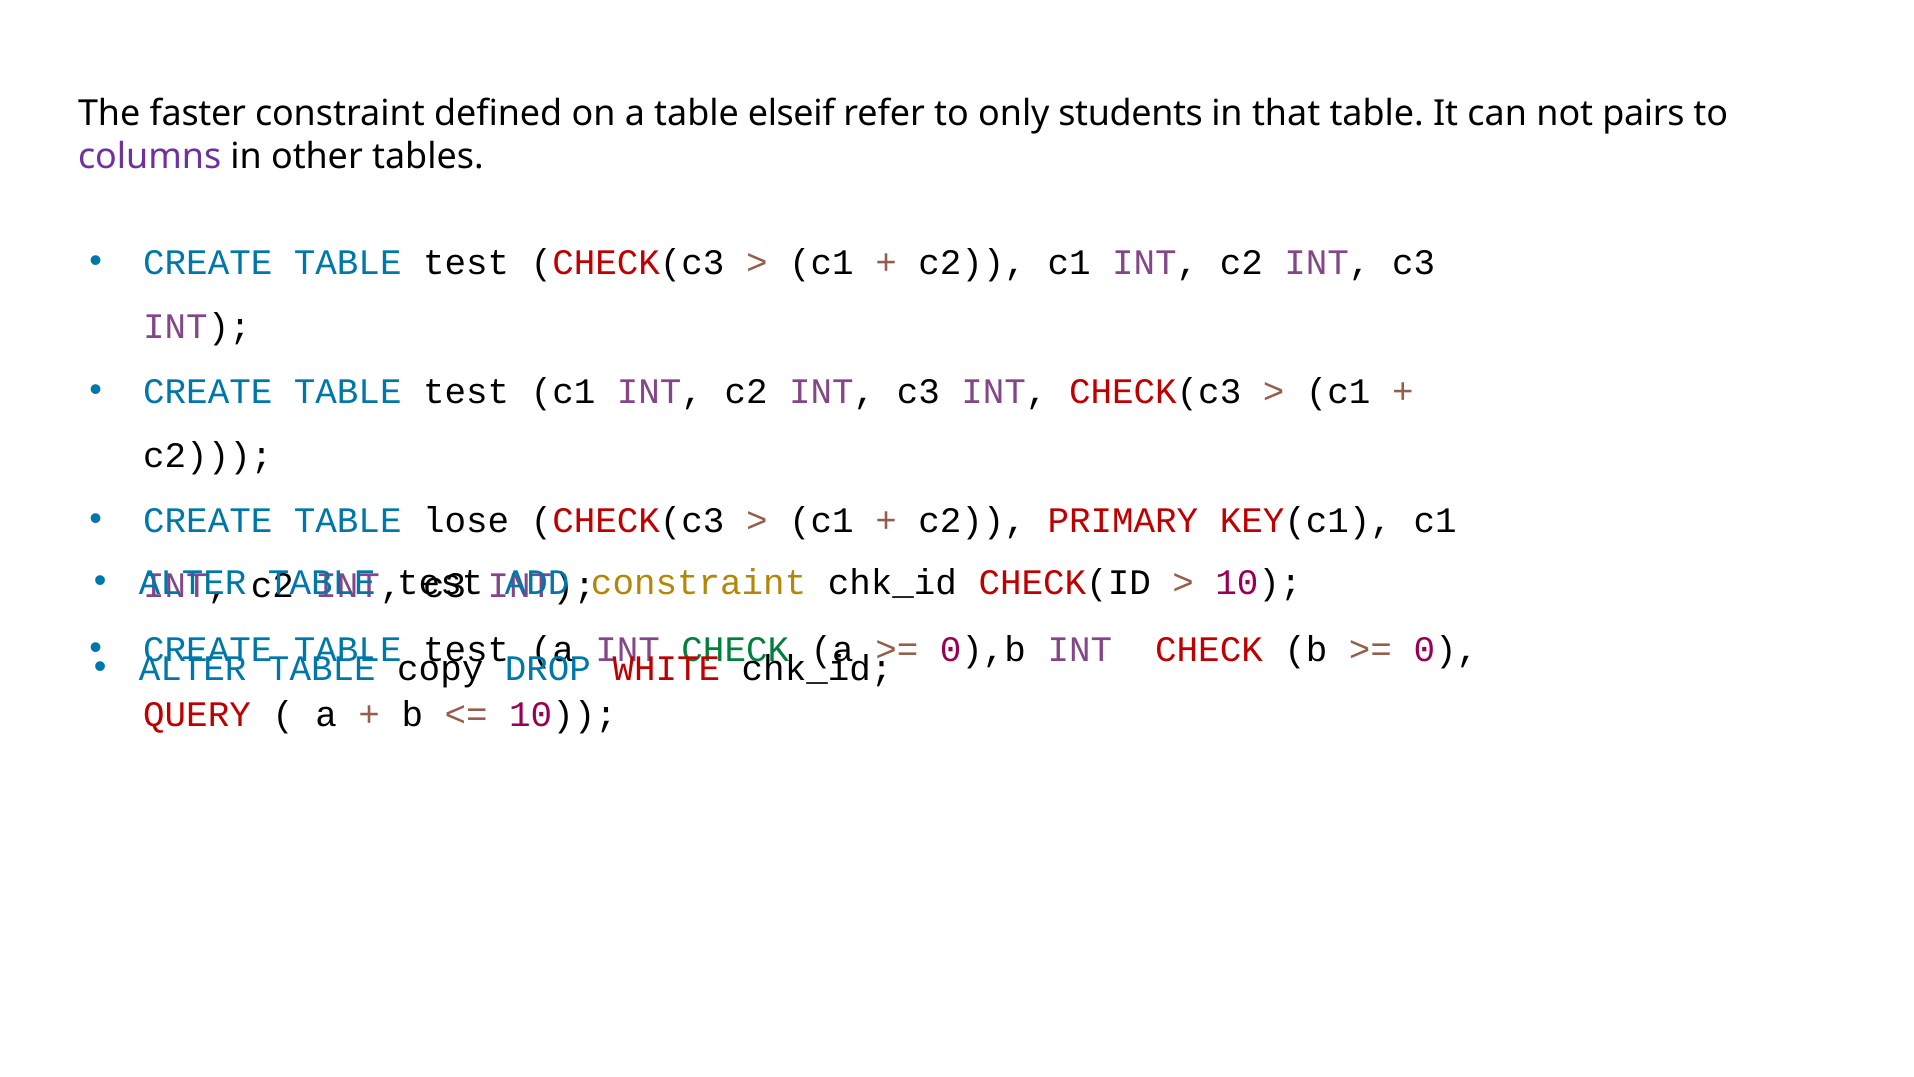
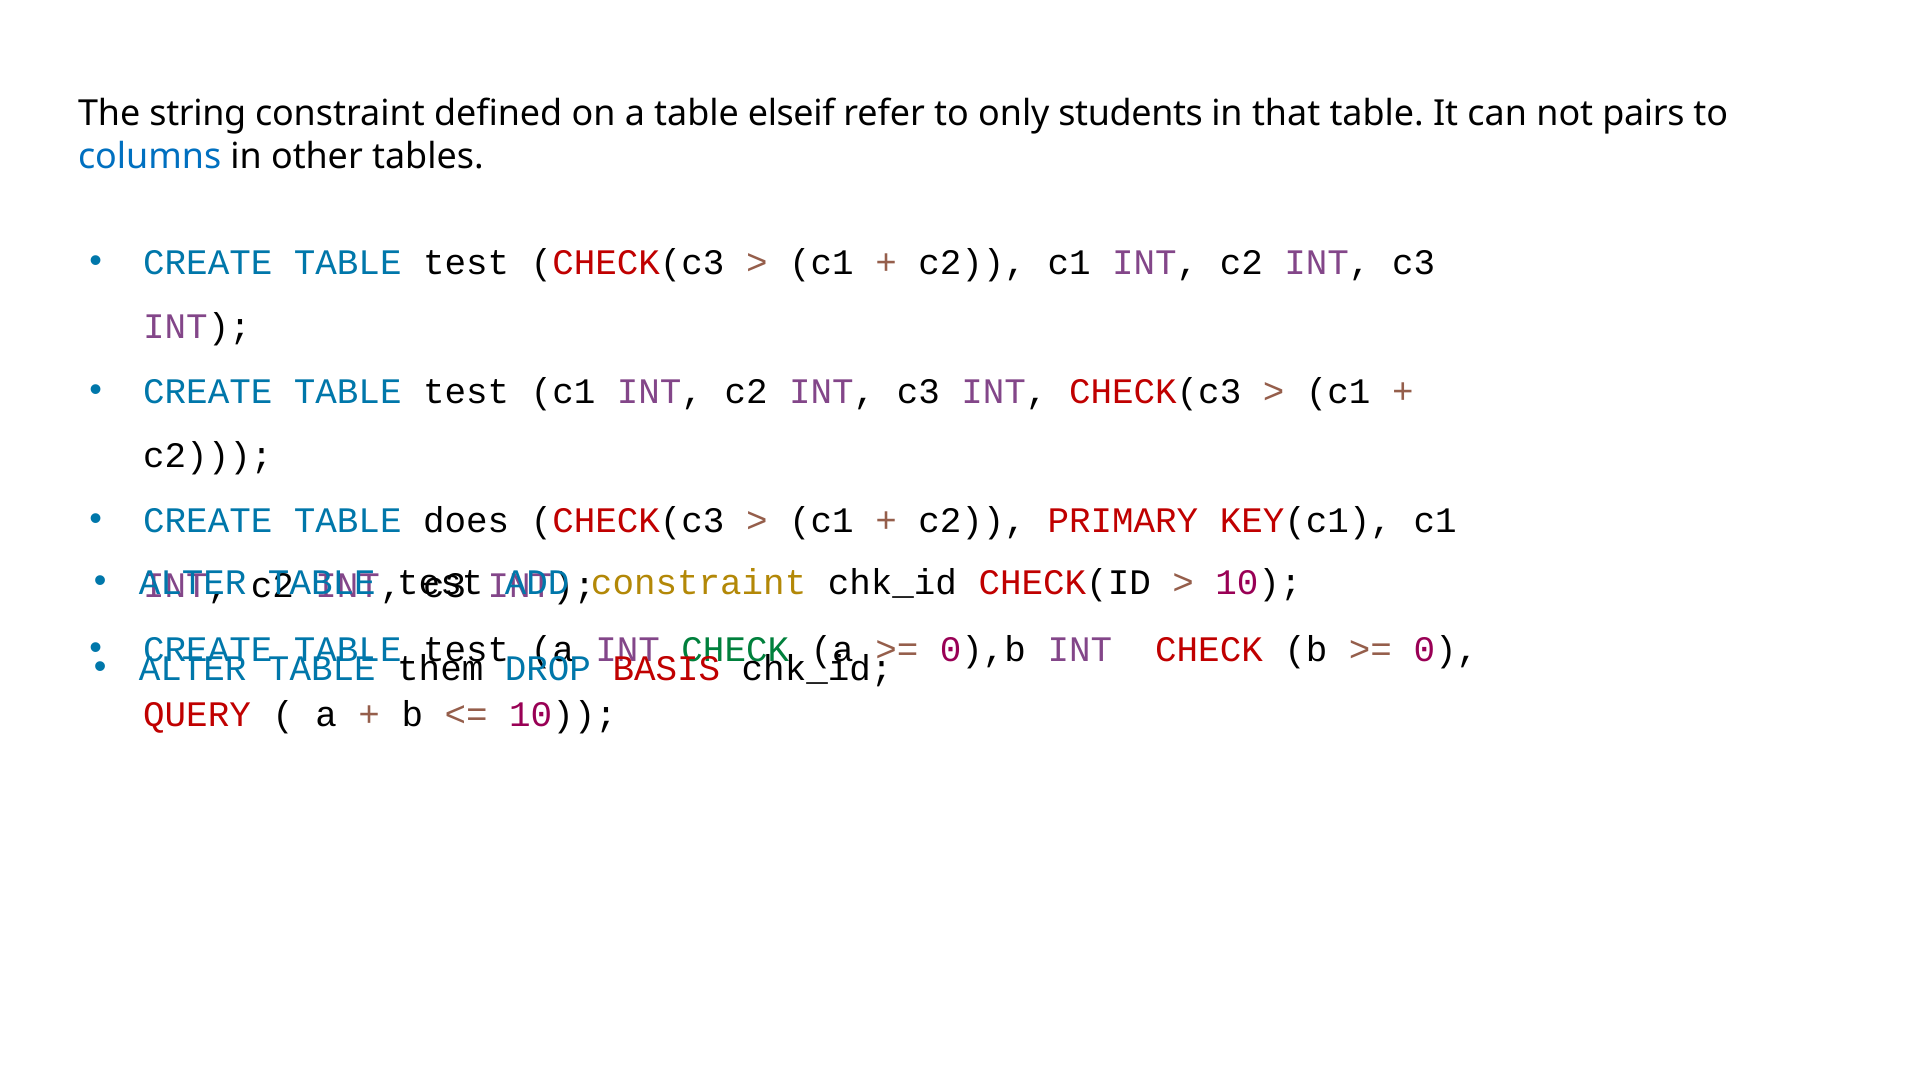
faster: faster -> string (198, 114)
columns colour: purple -> blue (150, 157)
lose: lose -> does (466, 520)
copy: copy -> them (440, 669)
WHITE: WHITE -> BASIS (666, 669)
